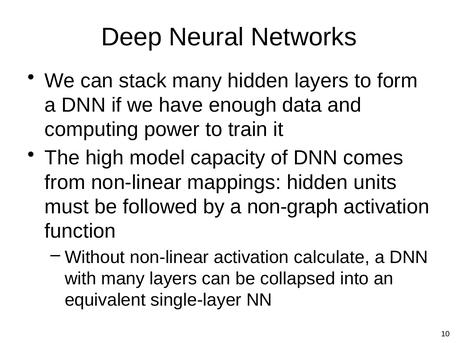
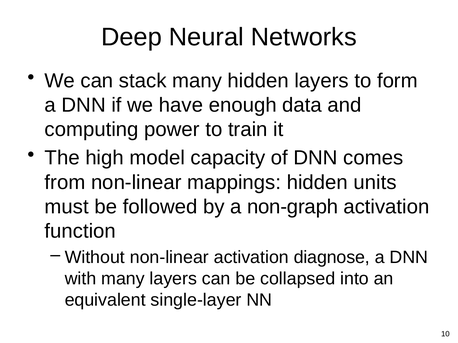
calculate: calculate -> diagnose (332, 258)
